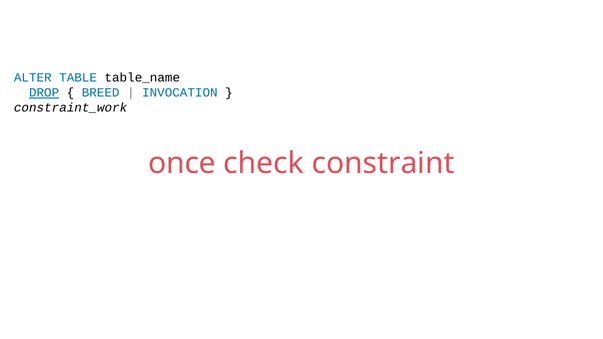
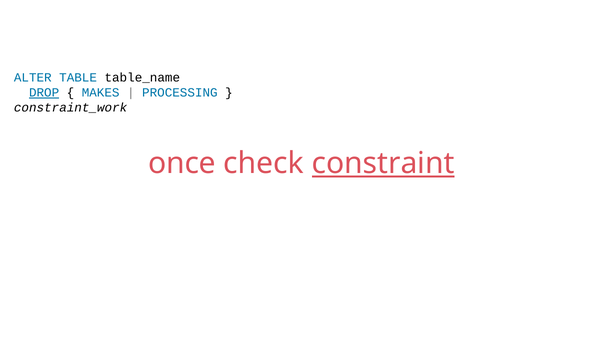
BREED: BREED -> MAKES (101, 93)
INVOCATION: INVOCATION -> PROCESSING (180, 93)
constraint underline: none -> present (383, 164)
